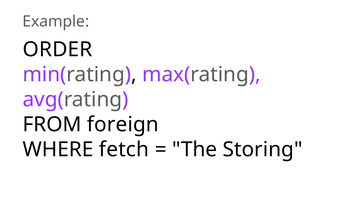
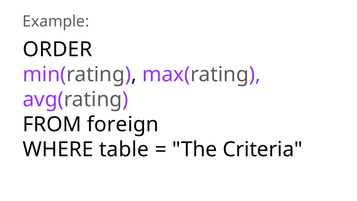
fetch: fetch -> table (124, 149)
Storing: Storing -> Criteria (263, 149)
